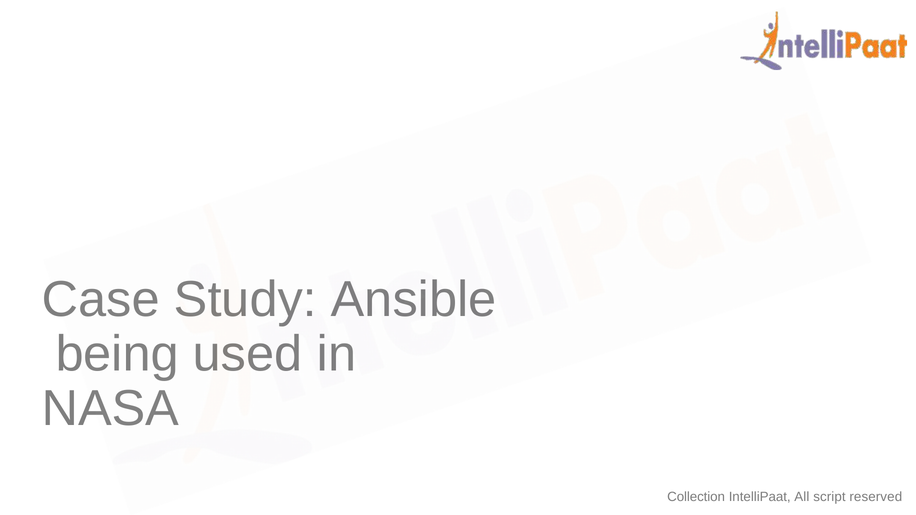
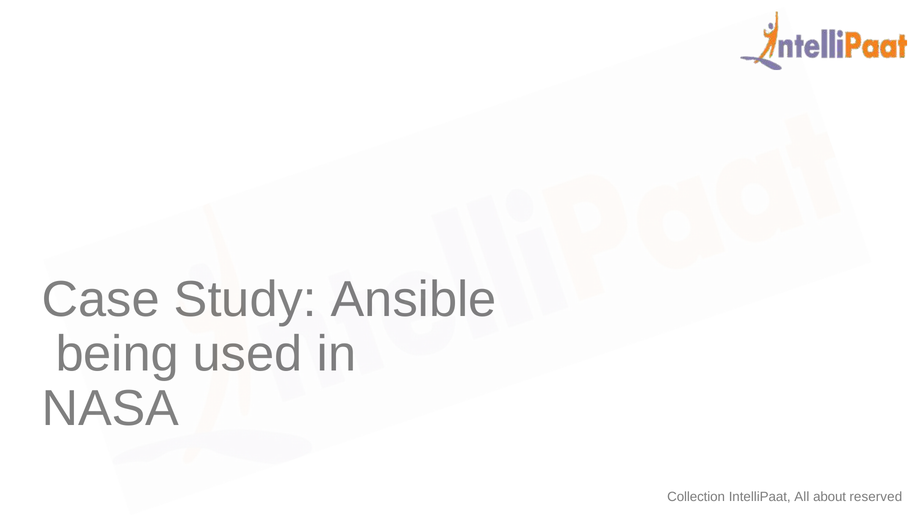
script: script -> about (830, 497)
